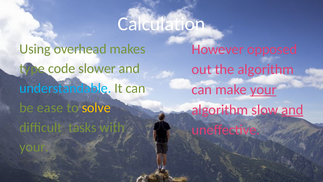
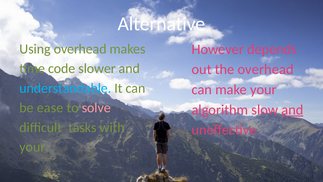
Calculation: Calculation -> Alternative (161, 24)
opposed: opposed -> depends (272, 49)
type: type -> time (32, 69)
the algorithm: algorithm -> overhead (266, 69)
your underline: present -> none (263, 89)
solve colour: yellow -> pink (96, 108)
